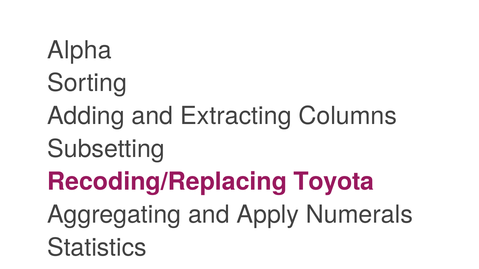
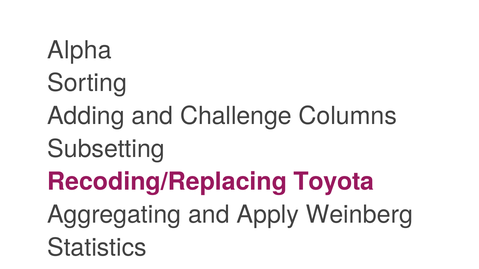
Extracting: Extracting -> Challenge (236, 116)
Numerals: Numerals -> Weinberg (359, 215)
